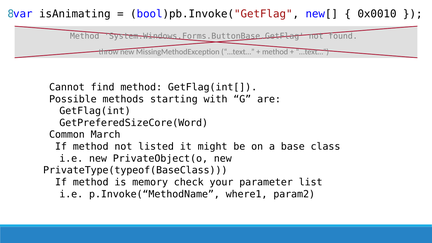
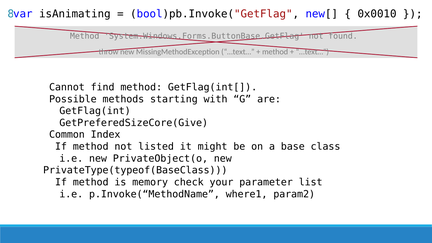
GetPreferedSizeCore(Word: GetPreferedSizeCore(Word -> GetPreferedSizeCore(Give (134, 123)
March: March -> Index (106, 135)
